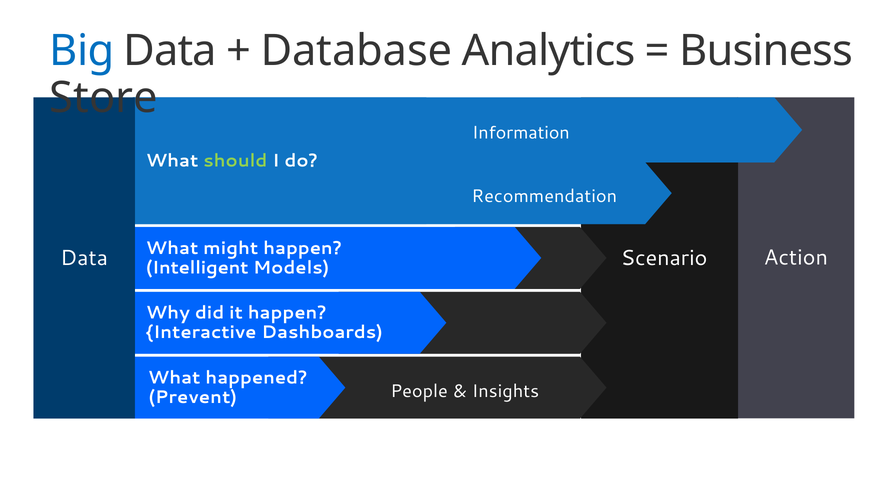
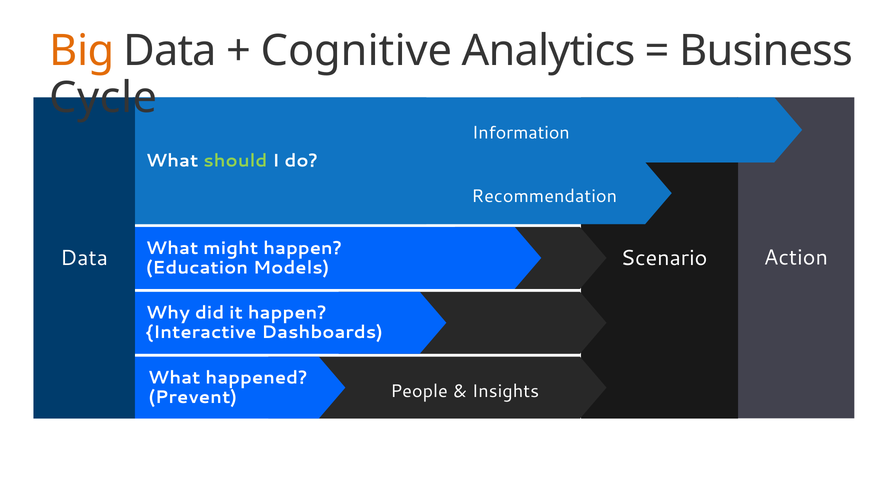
Big colour: blue -> orange (82, 51)
Database: Database -> Cognitive (356, 51)
Store: Store -> Cycle (103, 98)
Intelligent: Intelligent -> Education (197, 268)
